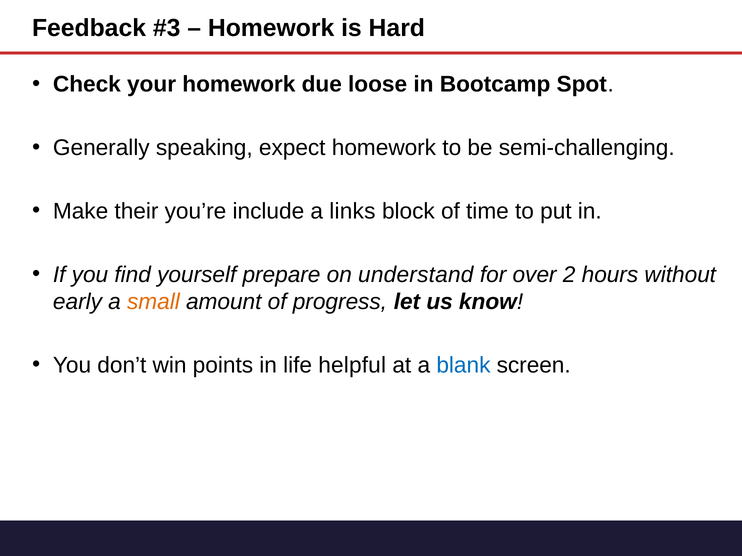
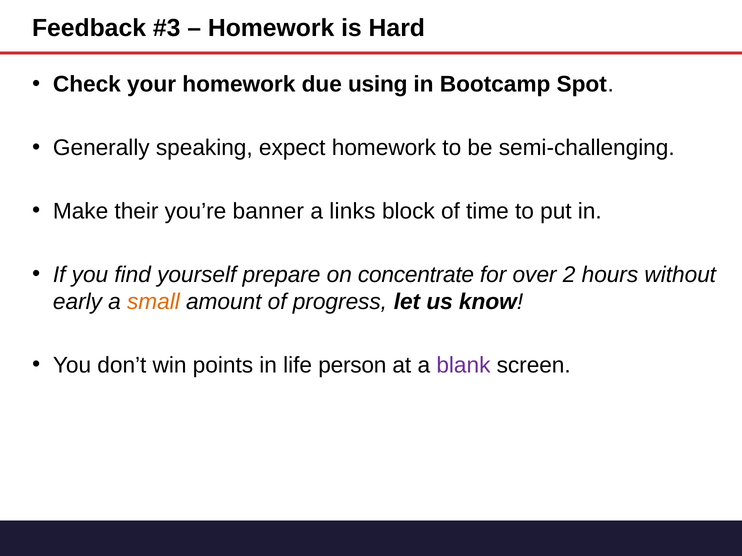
loose: loose -> using (378, 84)
include: include -> banner (268, 211)
understand: understand -> concentrate (416, 275)
helpful: helpful -> person (352, 365)
blank colour: blue -> purple (463, 365)
